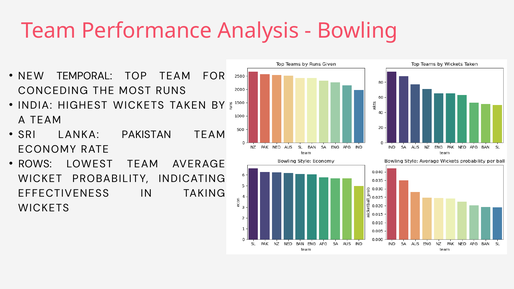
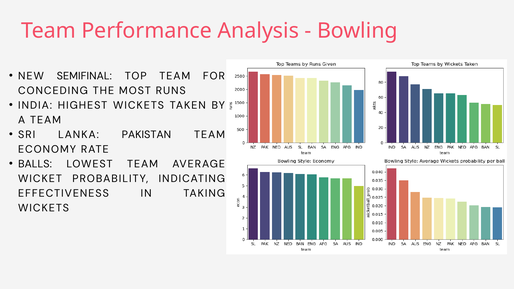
TEMPORAL: TEMPORAL -> SEMIFINAL (84, 76)
ROWS: ROWS -> BALLS (35, 164)
